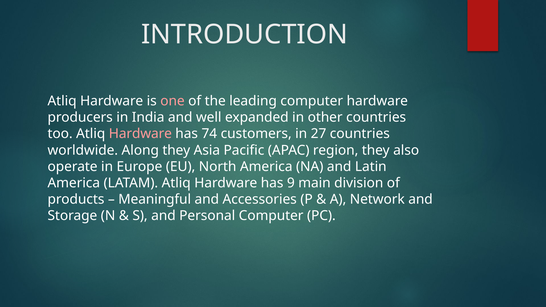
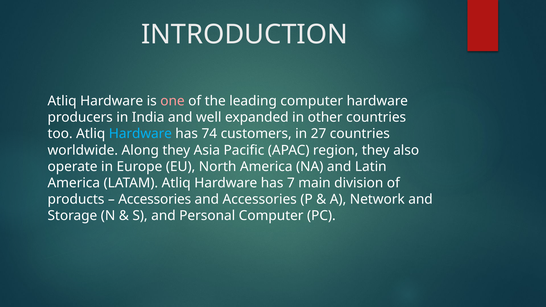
Hardware colour: pink -> light blue (140, 134)
9: 9 -> 7 (291, 183)
Meaningful: Meaningful -> Accessories (155, 199)
